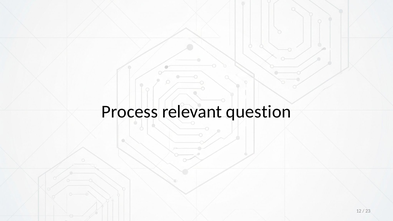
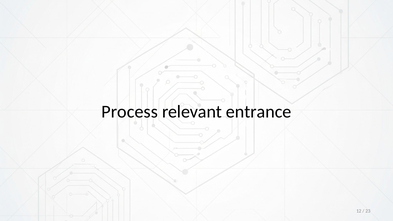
question: question -> entrance (259, 112)
